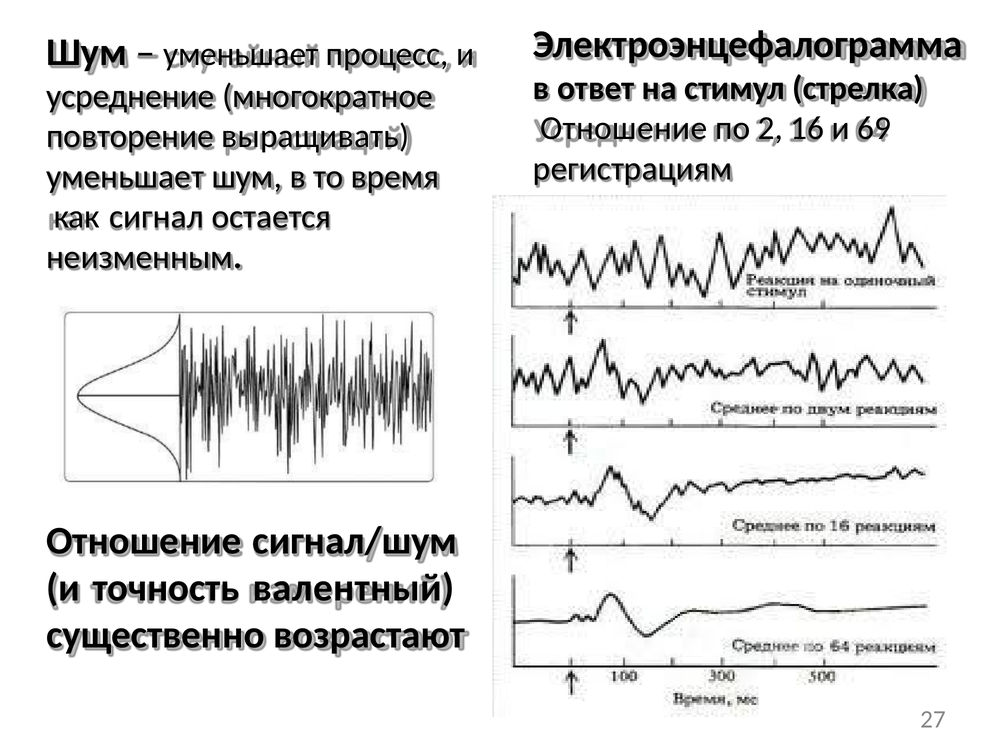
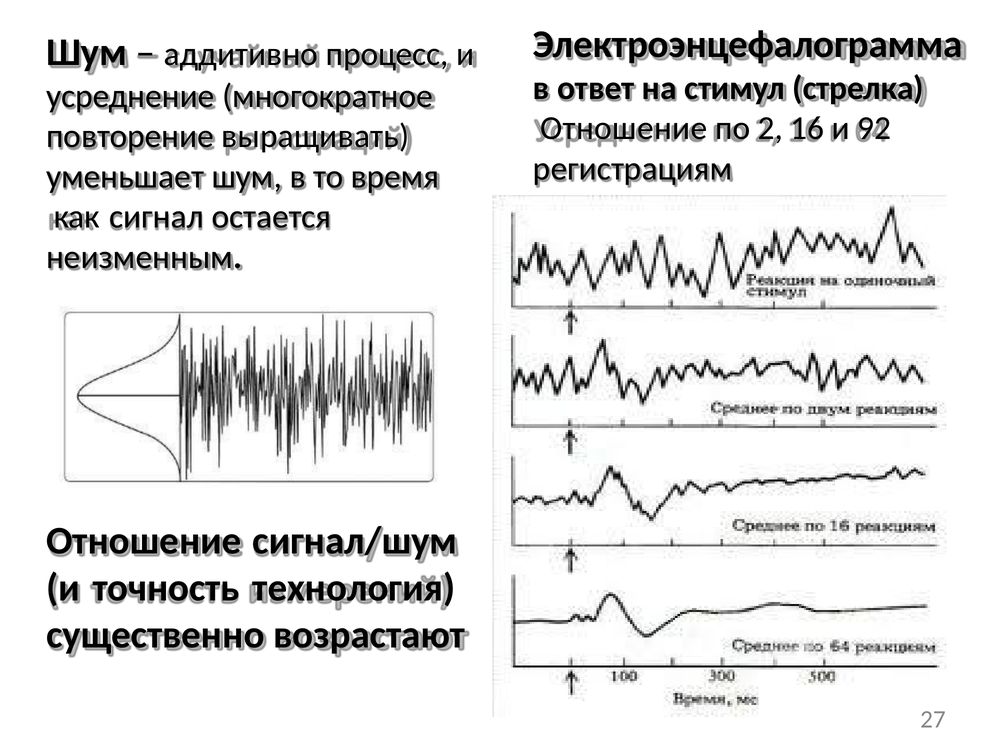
уменьшает: уменьшает -> аддитивно (241, 54)
69: 69 -> 92 (874, 128)
валентный: валентный -> технология (354, 588)
